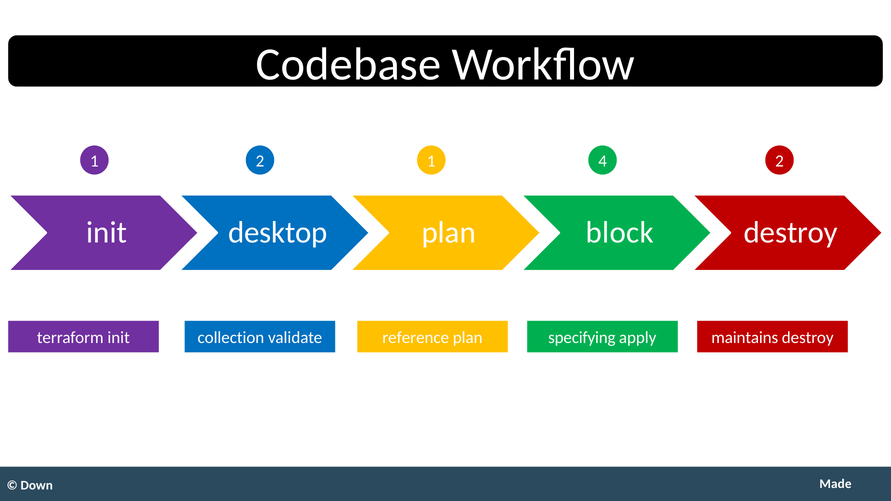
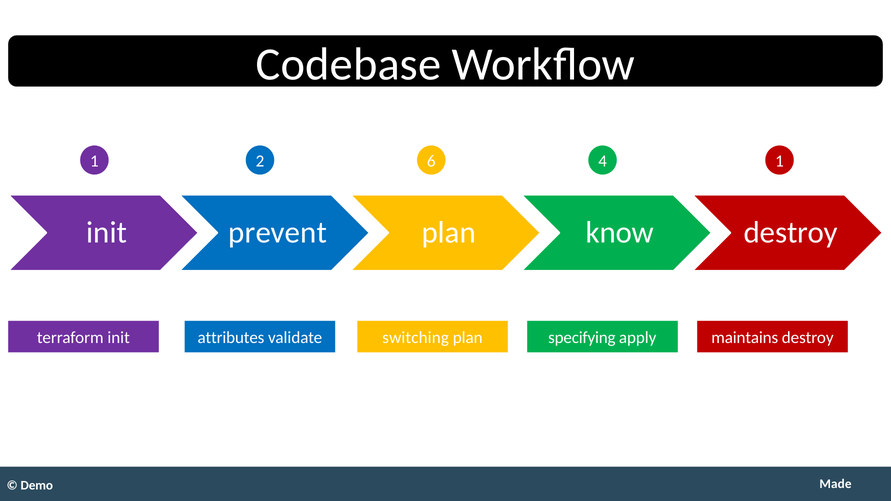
2 1: 1 -> 6 (431, 161)
4 2: 2 -> 1 (780, 161)
desktop: desktop -> prevent (278, 233)
block: block -> know (620, 233)
collection: collection -> attributes (231, 338)
reference: reference -> switching (416, 338)
Down: Down -> Demo (37, 486)
